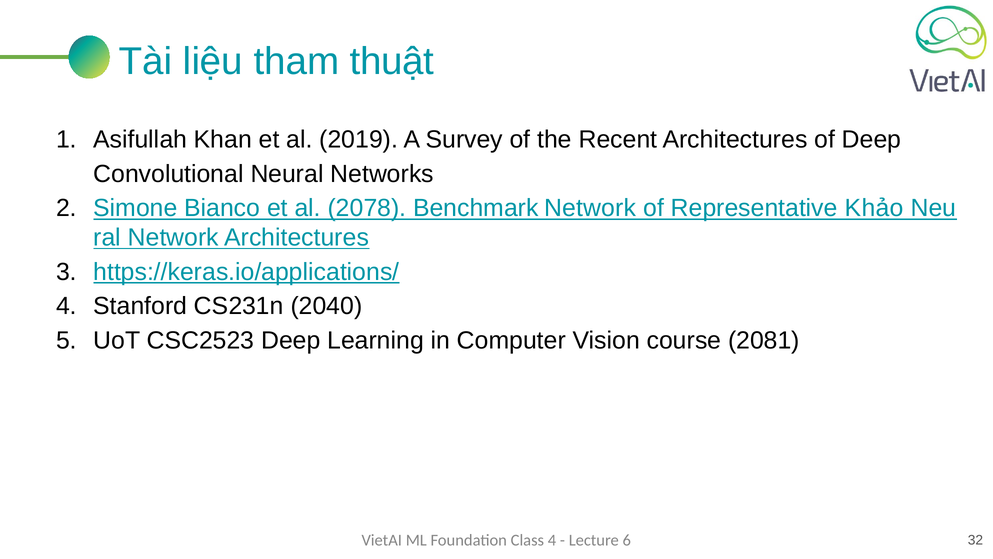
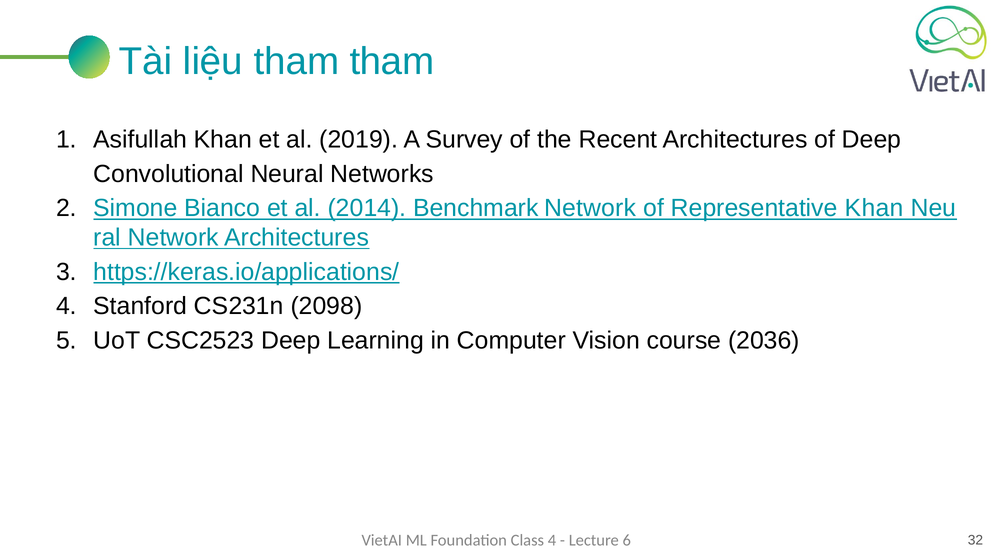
tham thuật: thuật -> tham (392, 62)
2078: 2078 -> 2014 (367, 208)
Representative Khảo: Khảo -> Khan (874, 208)
2040: 2040 -> 2098 (326, 306)
2081: 2081 -> 2036 (764, 340)
